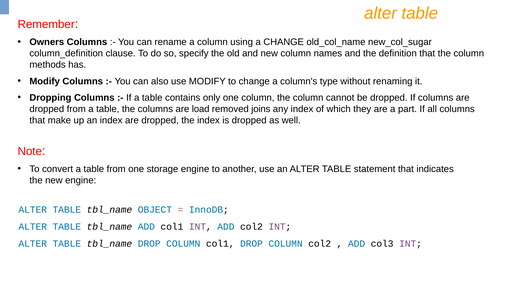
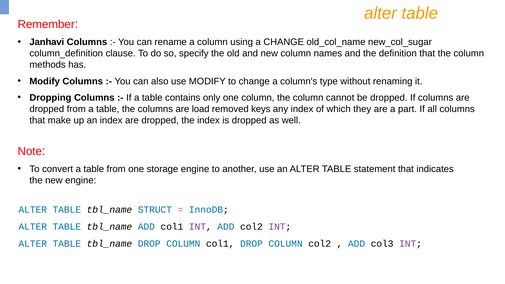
Owners: Owners -> Janhavi (47, 42)
joins: joins -> keys (261, 109)
OBJECT: OBJECT -> STRUCT (155, 210)
